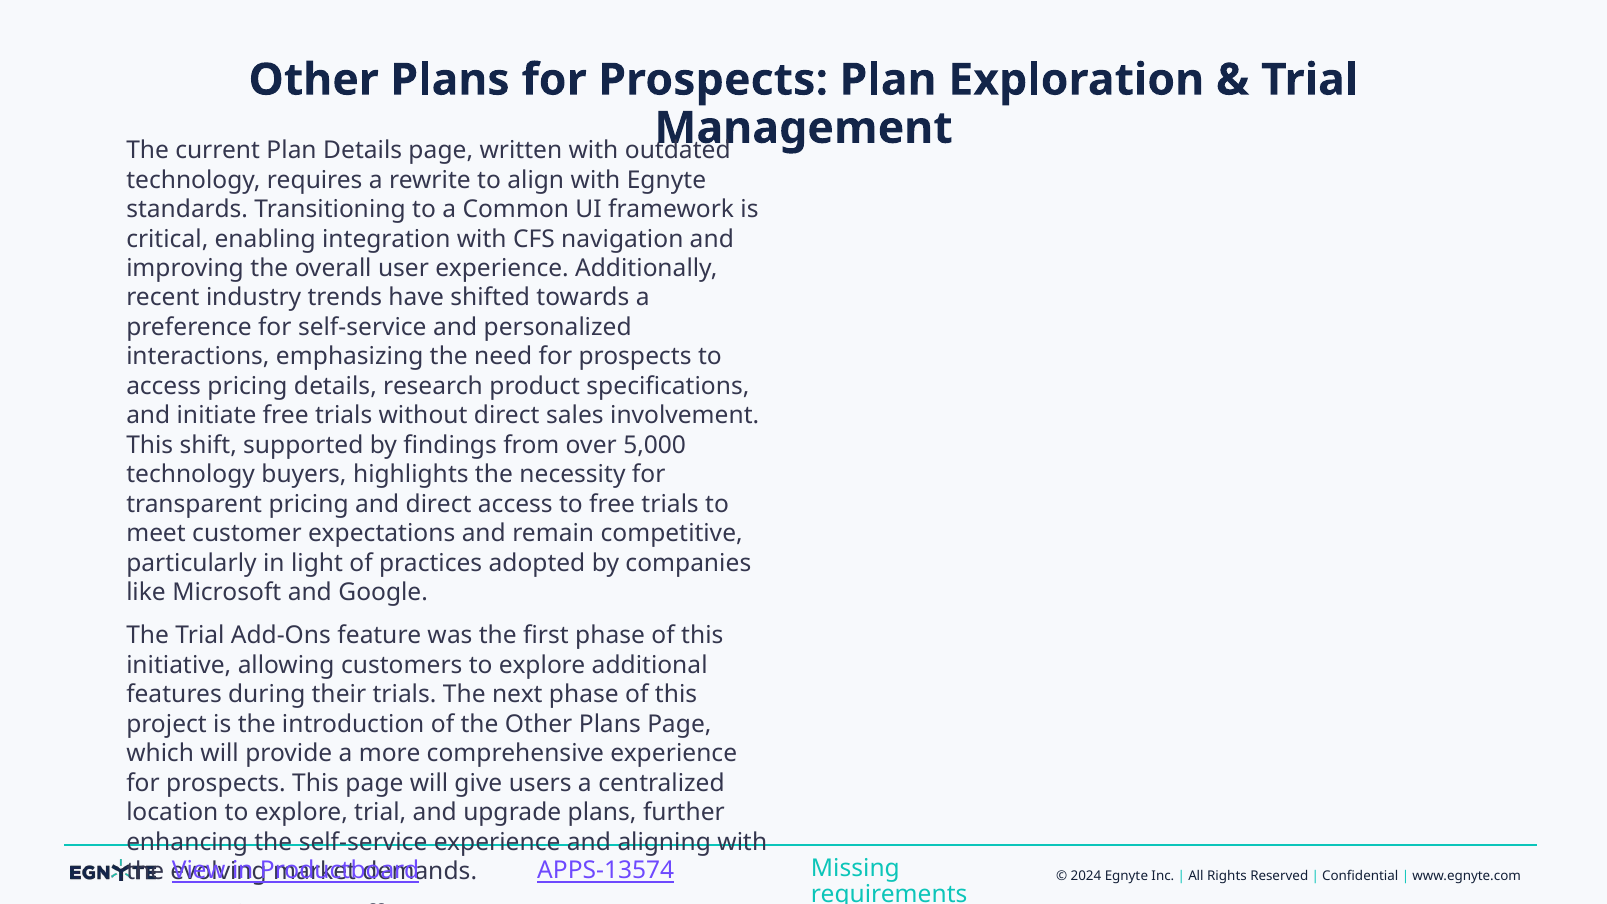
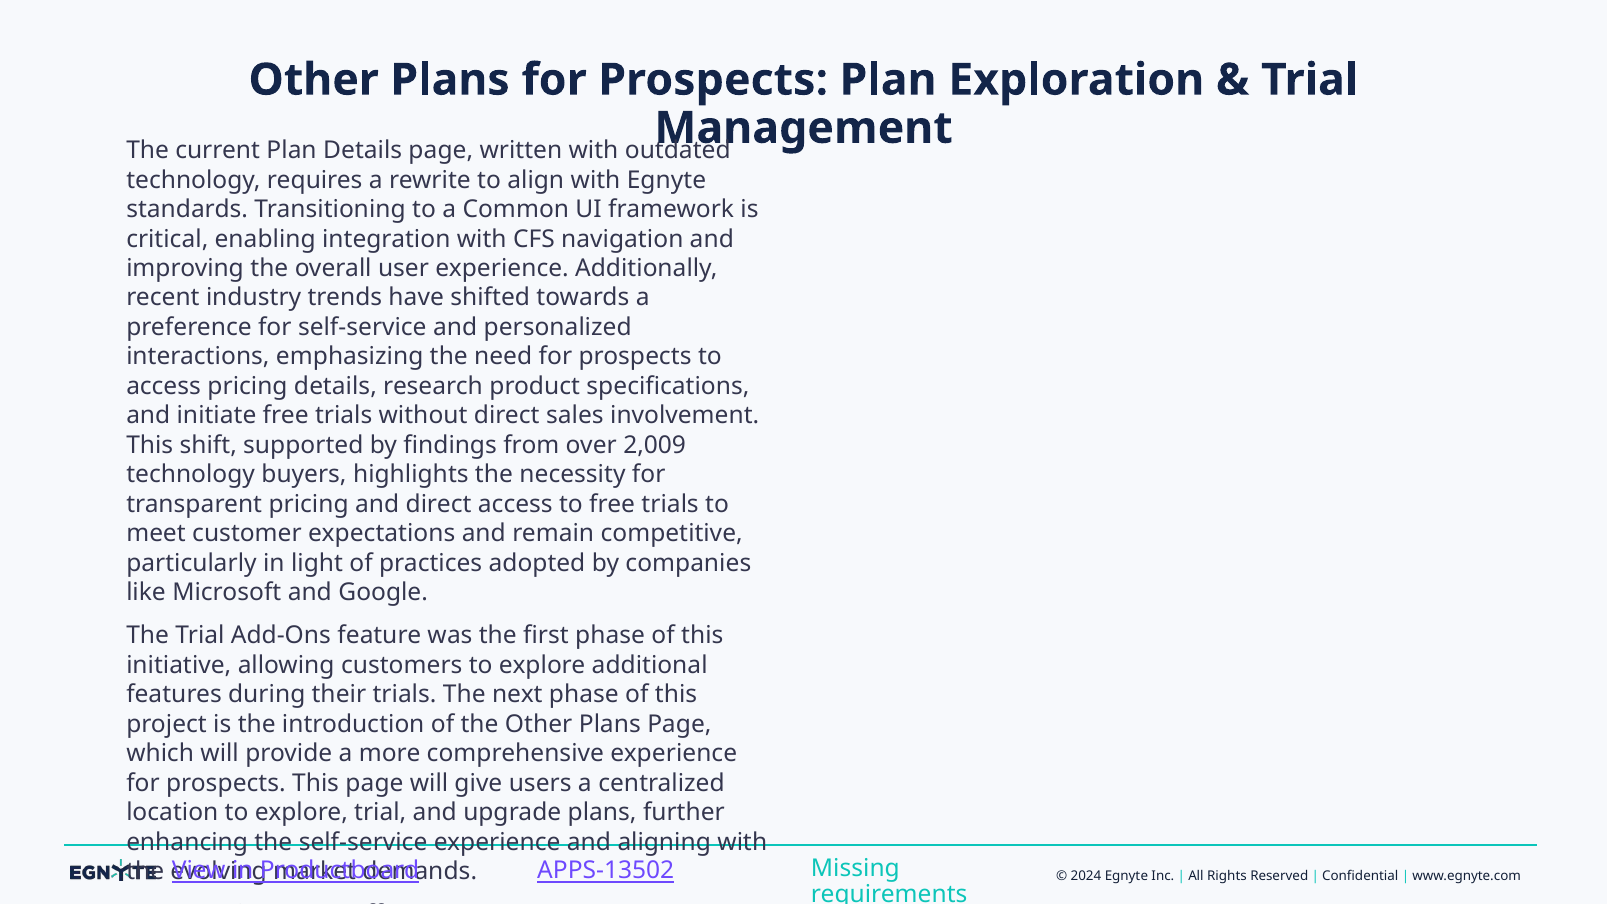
5,000: 5,000 -> 2,009 (655, 445)
APPS-13574: APPS-13574 -> APPS-13502 (606, 871)
